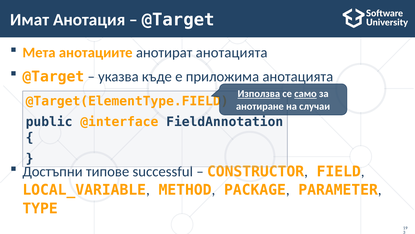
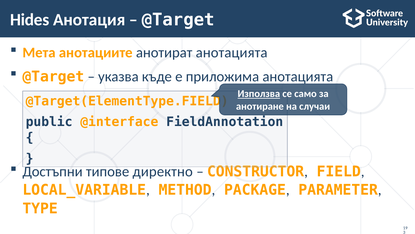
Имат: Имат -> Hides (30, 20)
само underline: present -> none (306, 94)
successful: successful -> директно (163, 171)
